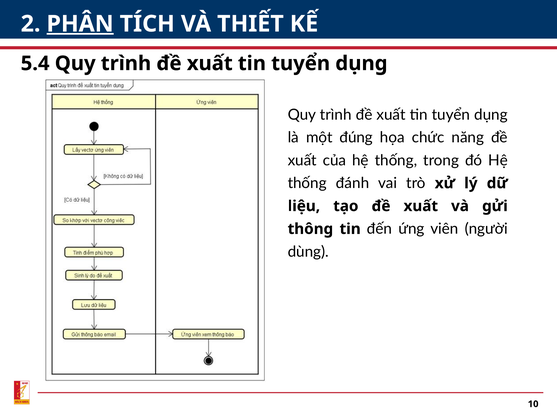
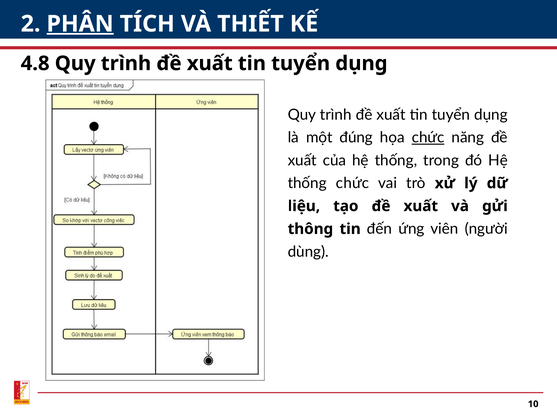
5.4: 5.4 -> 4.8 (35, 63)
chức underline: none -> present (428, 137)
thống đánh: đánh -> chức (352, 183)
